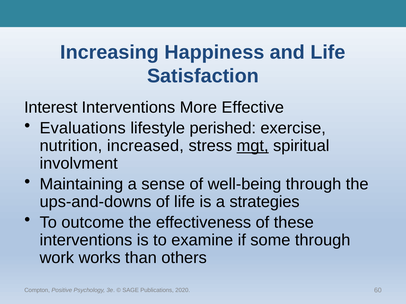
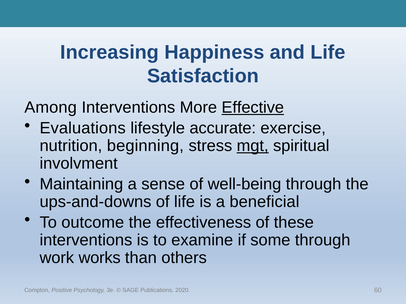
Interest: Interest -> Among (51, 108)
Effective underline: none -> present (253, 108)
perished: perished -> accurate (223, 128)
increased: increased -> beginning (145, 146)
strategies: strategies -> beneficial (264, 202)
